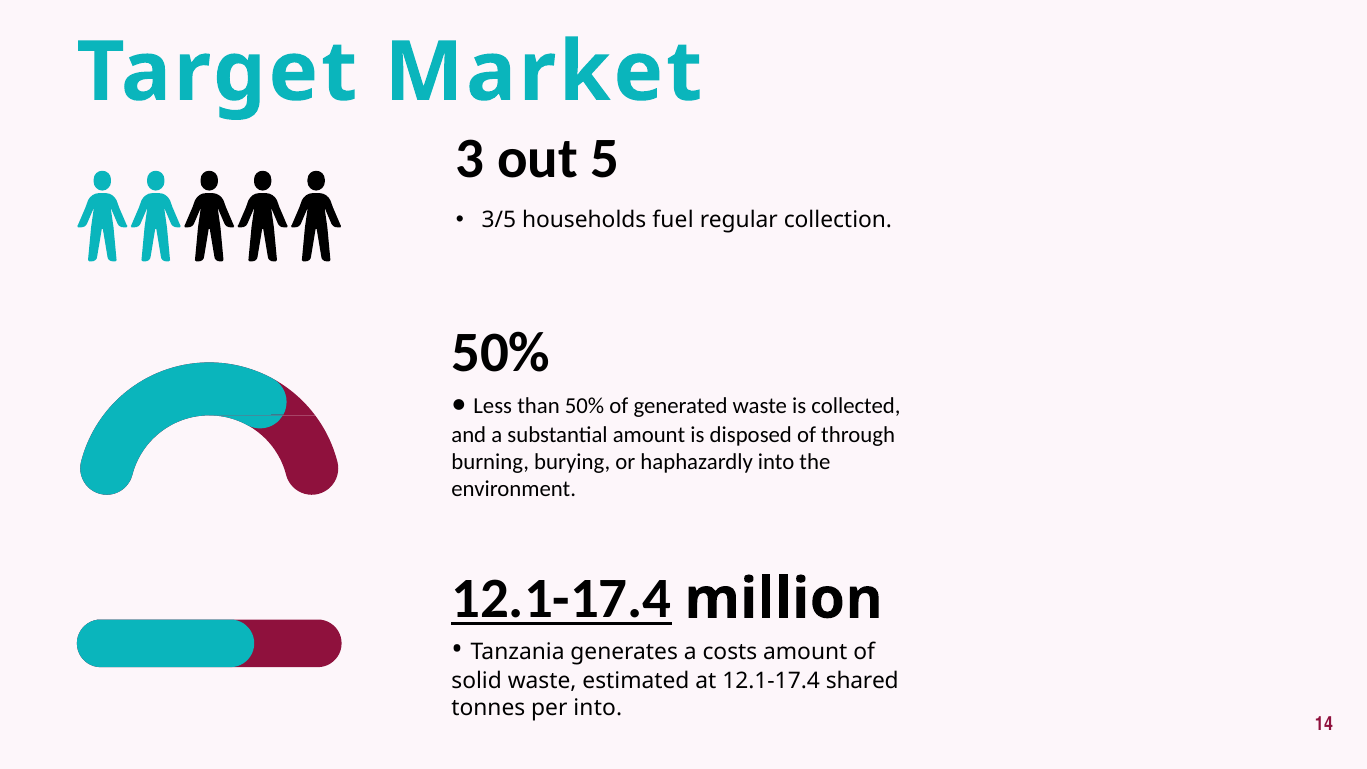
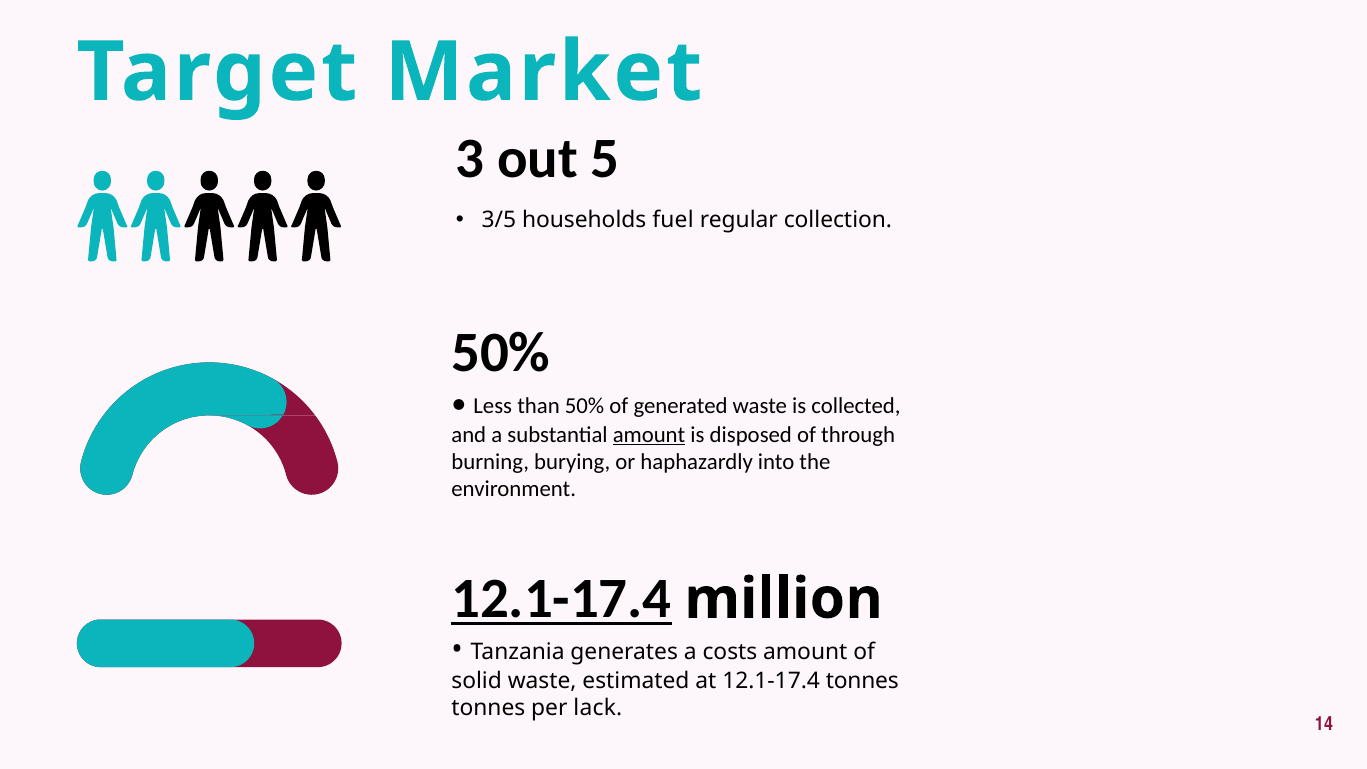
amount underline: none -> present (649, 435)
12.1-17.4 shared: shared -> tonnes (862, 681)
per into: into -> lack (598, 708)
